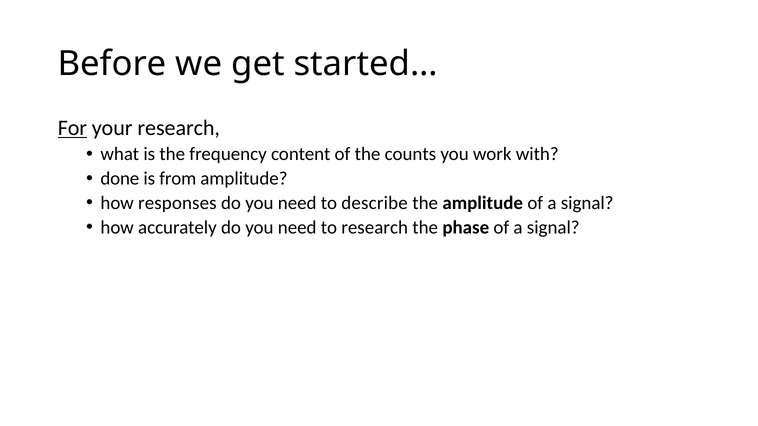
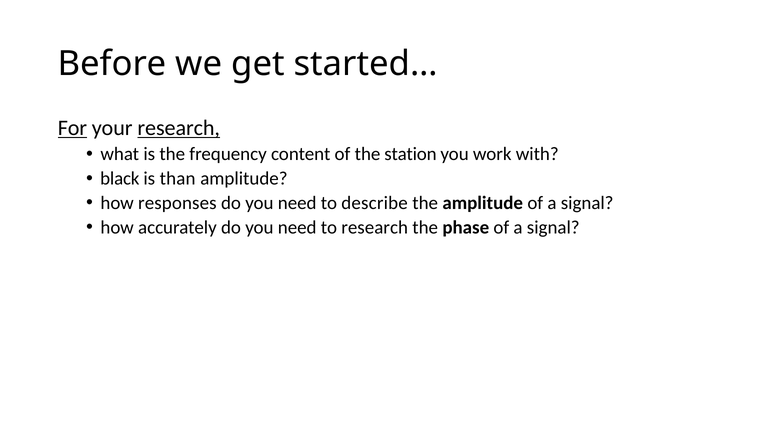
research underline: none -> present (179, 128)
counts: counts -> station (410, 154)
done: done -> black (120, 179)
from: from -> than (178, 179)
